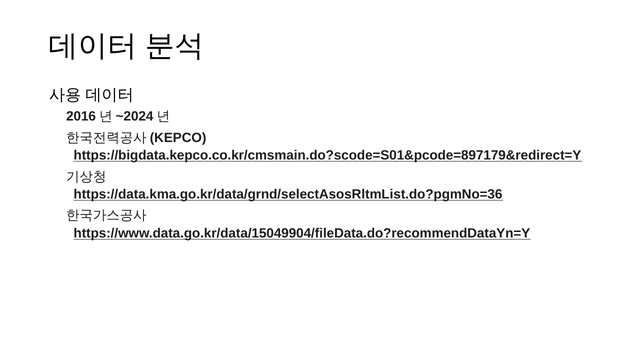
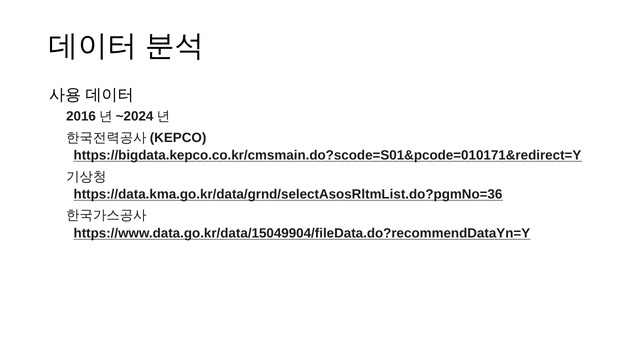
https://bigdata.kepco.co.kr/cmsmain.do?scode=S01&pcode=897179&redirect=Y: https://bigdata.kepco.co.kr/cmsmain.do?scode=S01&pcode=897179&redirect=Y -> https://bigdata.kepco.co.kr/cmsmain.do?scode=S01&pcode=010171&redirect=Y (327, 156)
